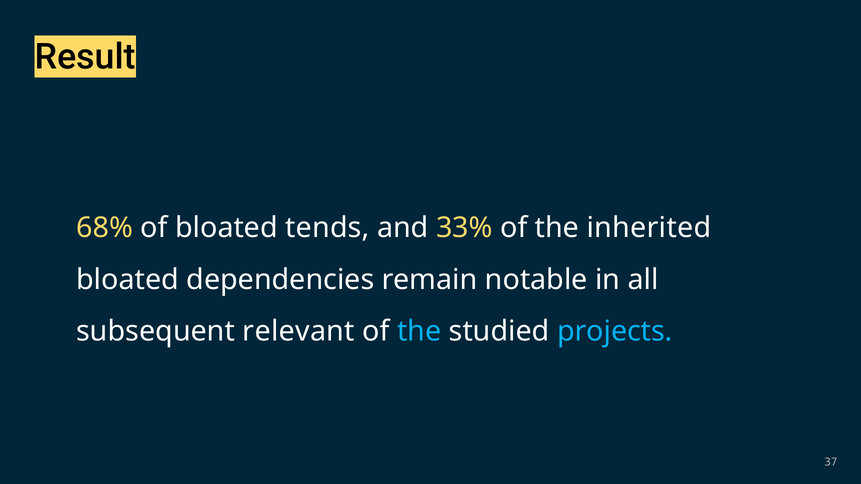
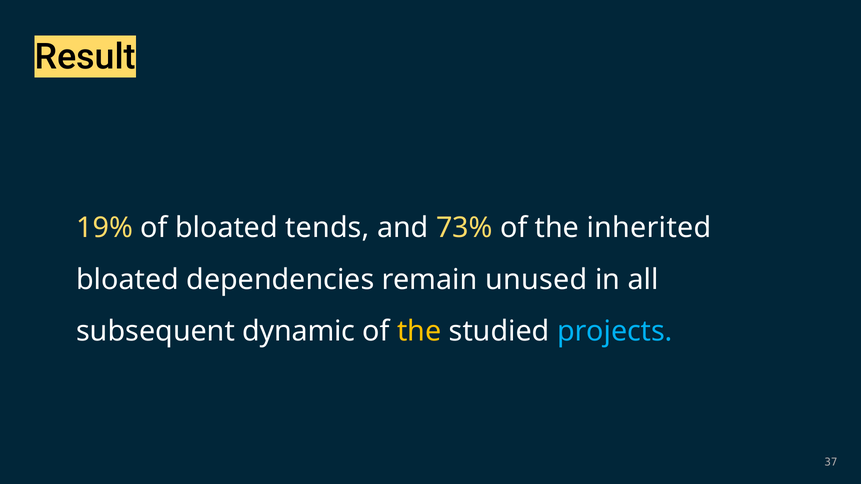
68%: 68% -> 19% (105, 228)
33%: 33% -> 73% (464, 228)
notable: notable -> unused (536, 280)
relevant: relevant -> dynamic (299, 331)
the colour: light blue -> yellow (419, 331)
